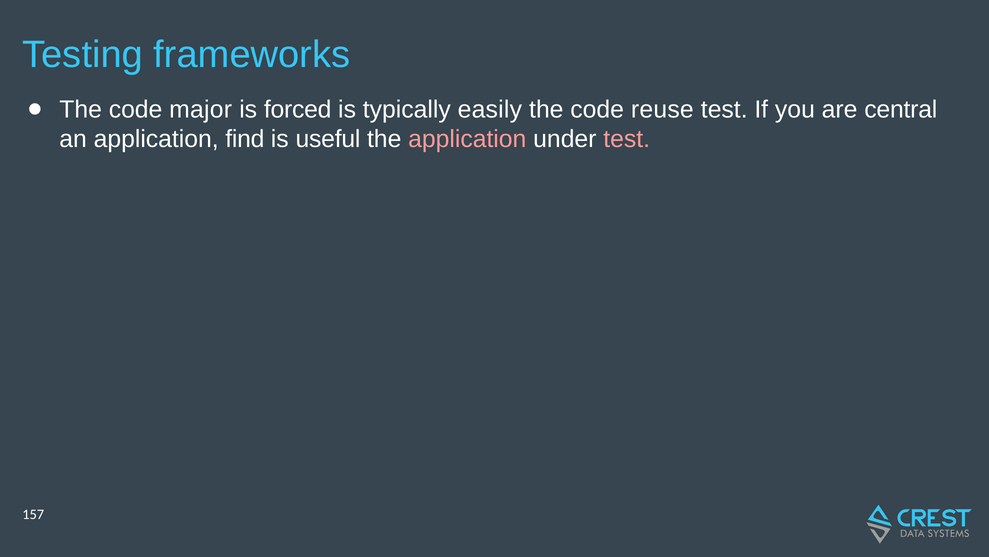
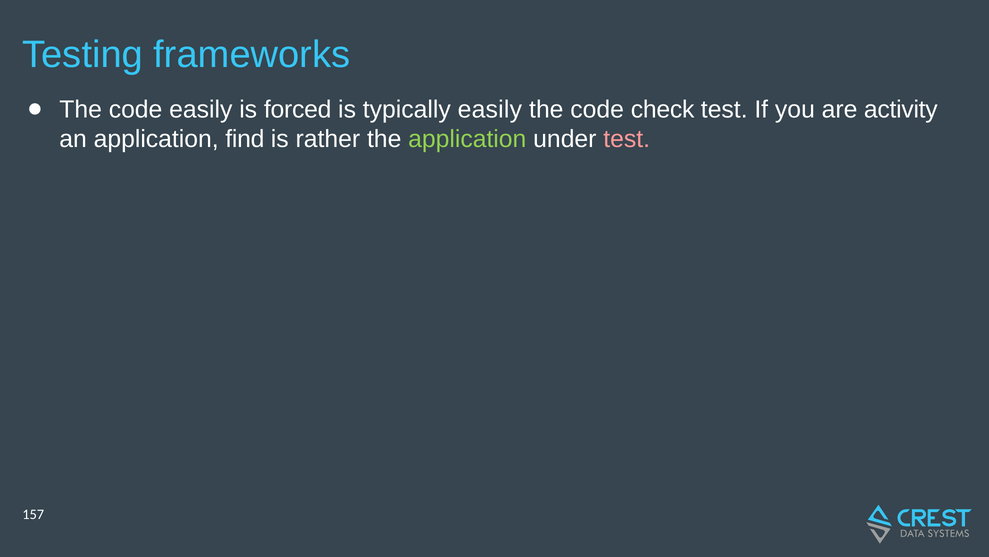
code major: major -> easily (201, 109)
reuse: reuse -> check (663, 109)
central: central -> activity (901, 109)
useful: useful -> rather (328, 139)
application colour: pink -> light green (467, 139)
